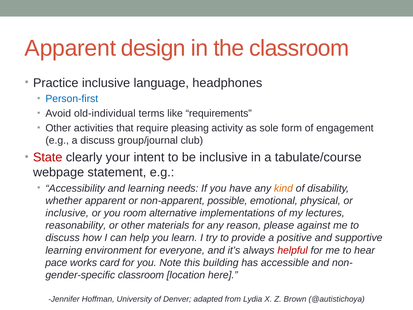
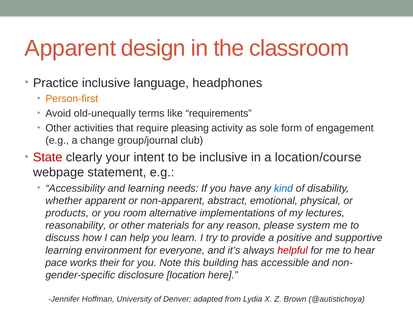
Person-first colour: blue -> orange (72, 99)
old-individual: old-individual -> old-unequally (105, 113)
a discuss: discuss -> change (98, 140)
tabulate/course: tabulate/course -> location/course (318, 157)
kind colour: orange -> blue (283, 188)
possible: possible -> abstract (227, 201)
inclusive: inclusive -> products (67, 213)
against: against -> system (314, 225)
card: card -> their (110, 262)
classroom: classroom -> disclosure (141, 275)
